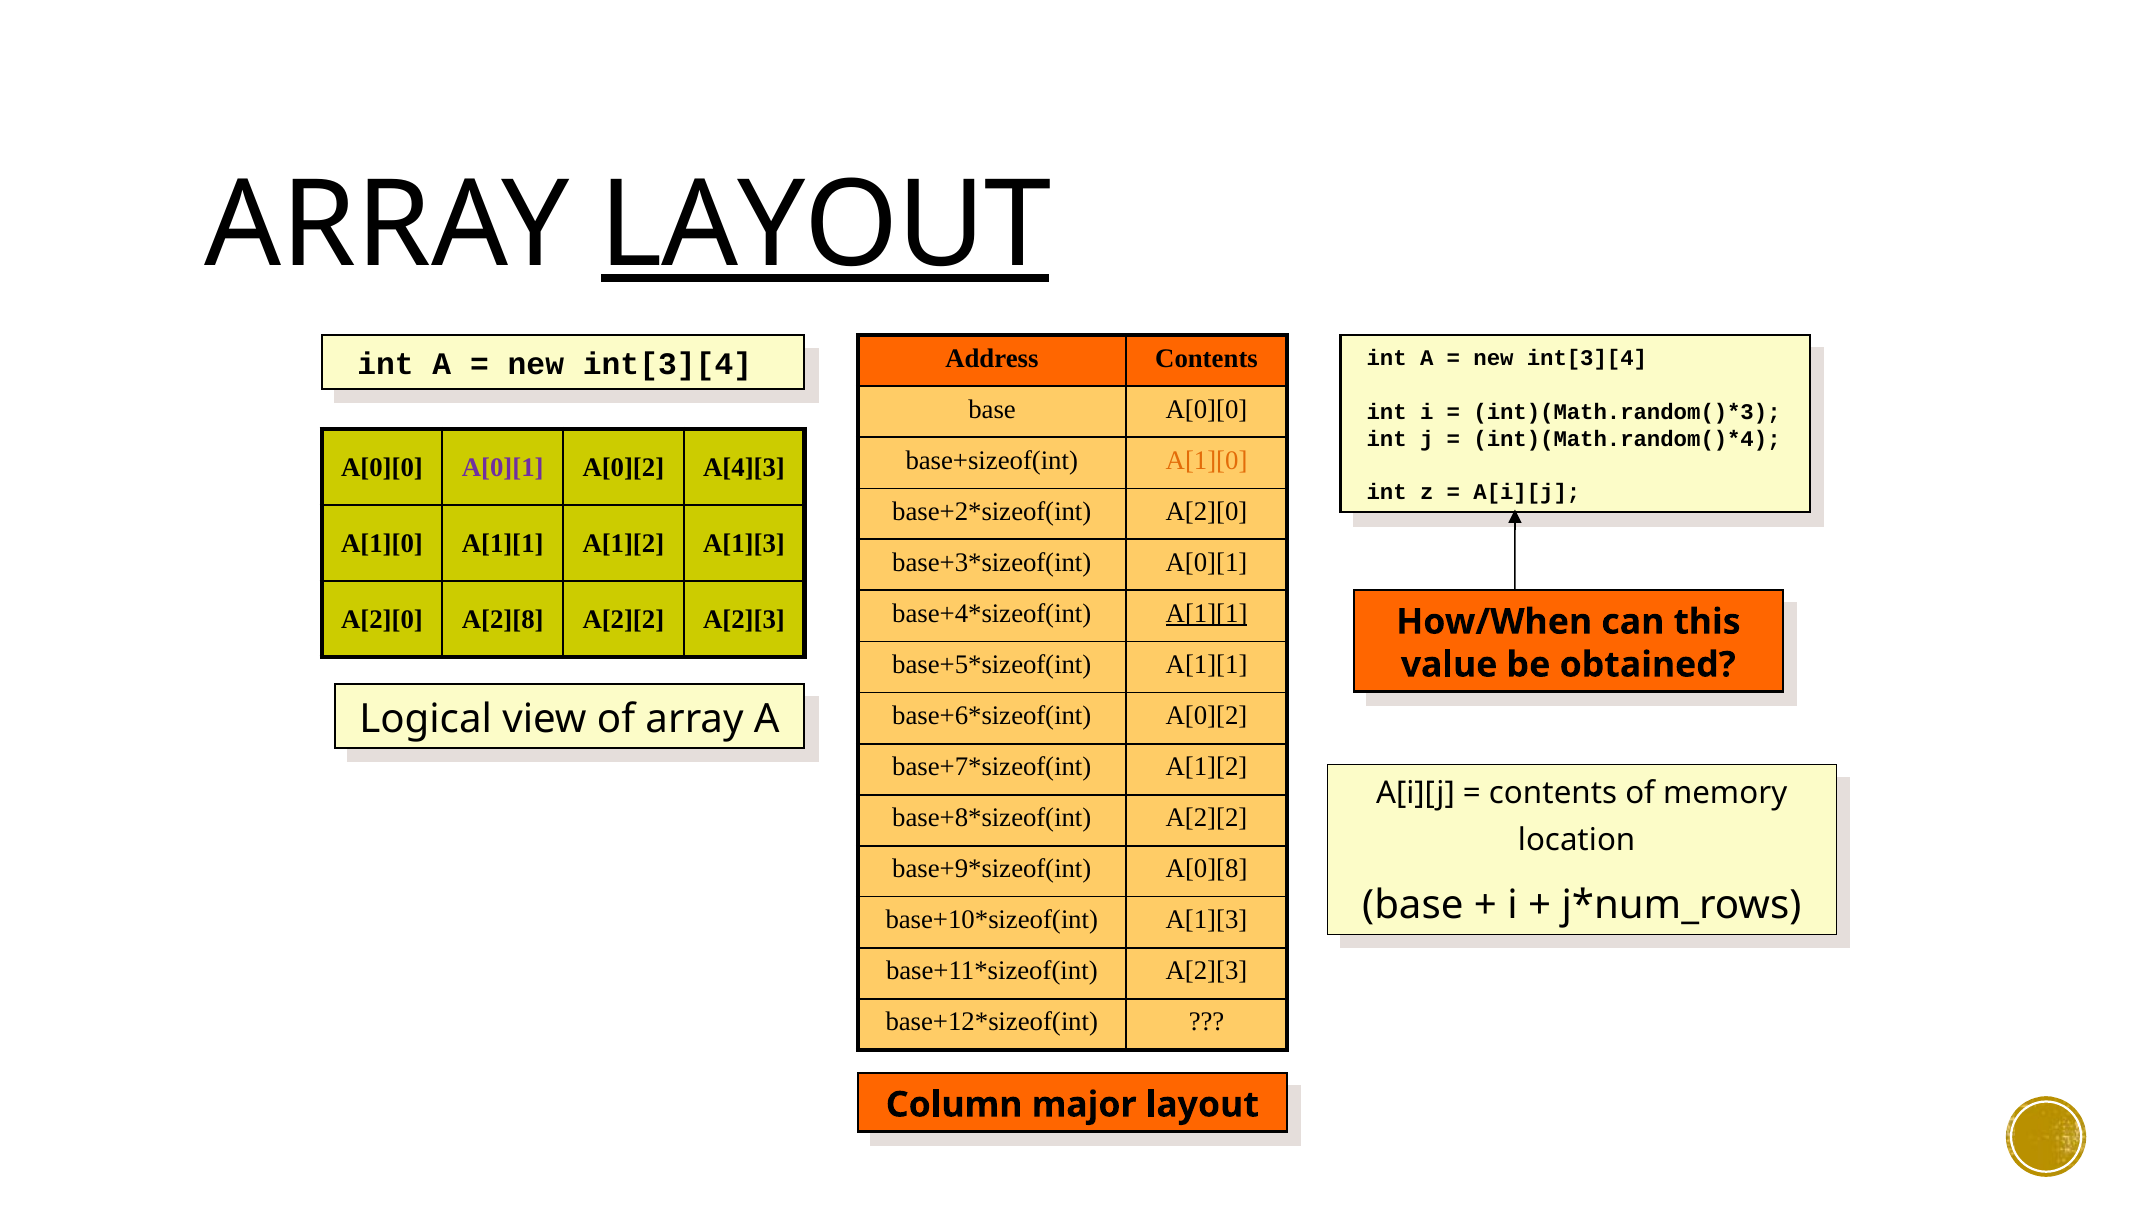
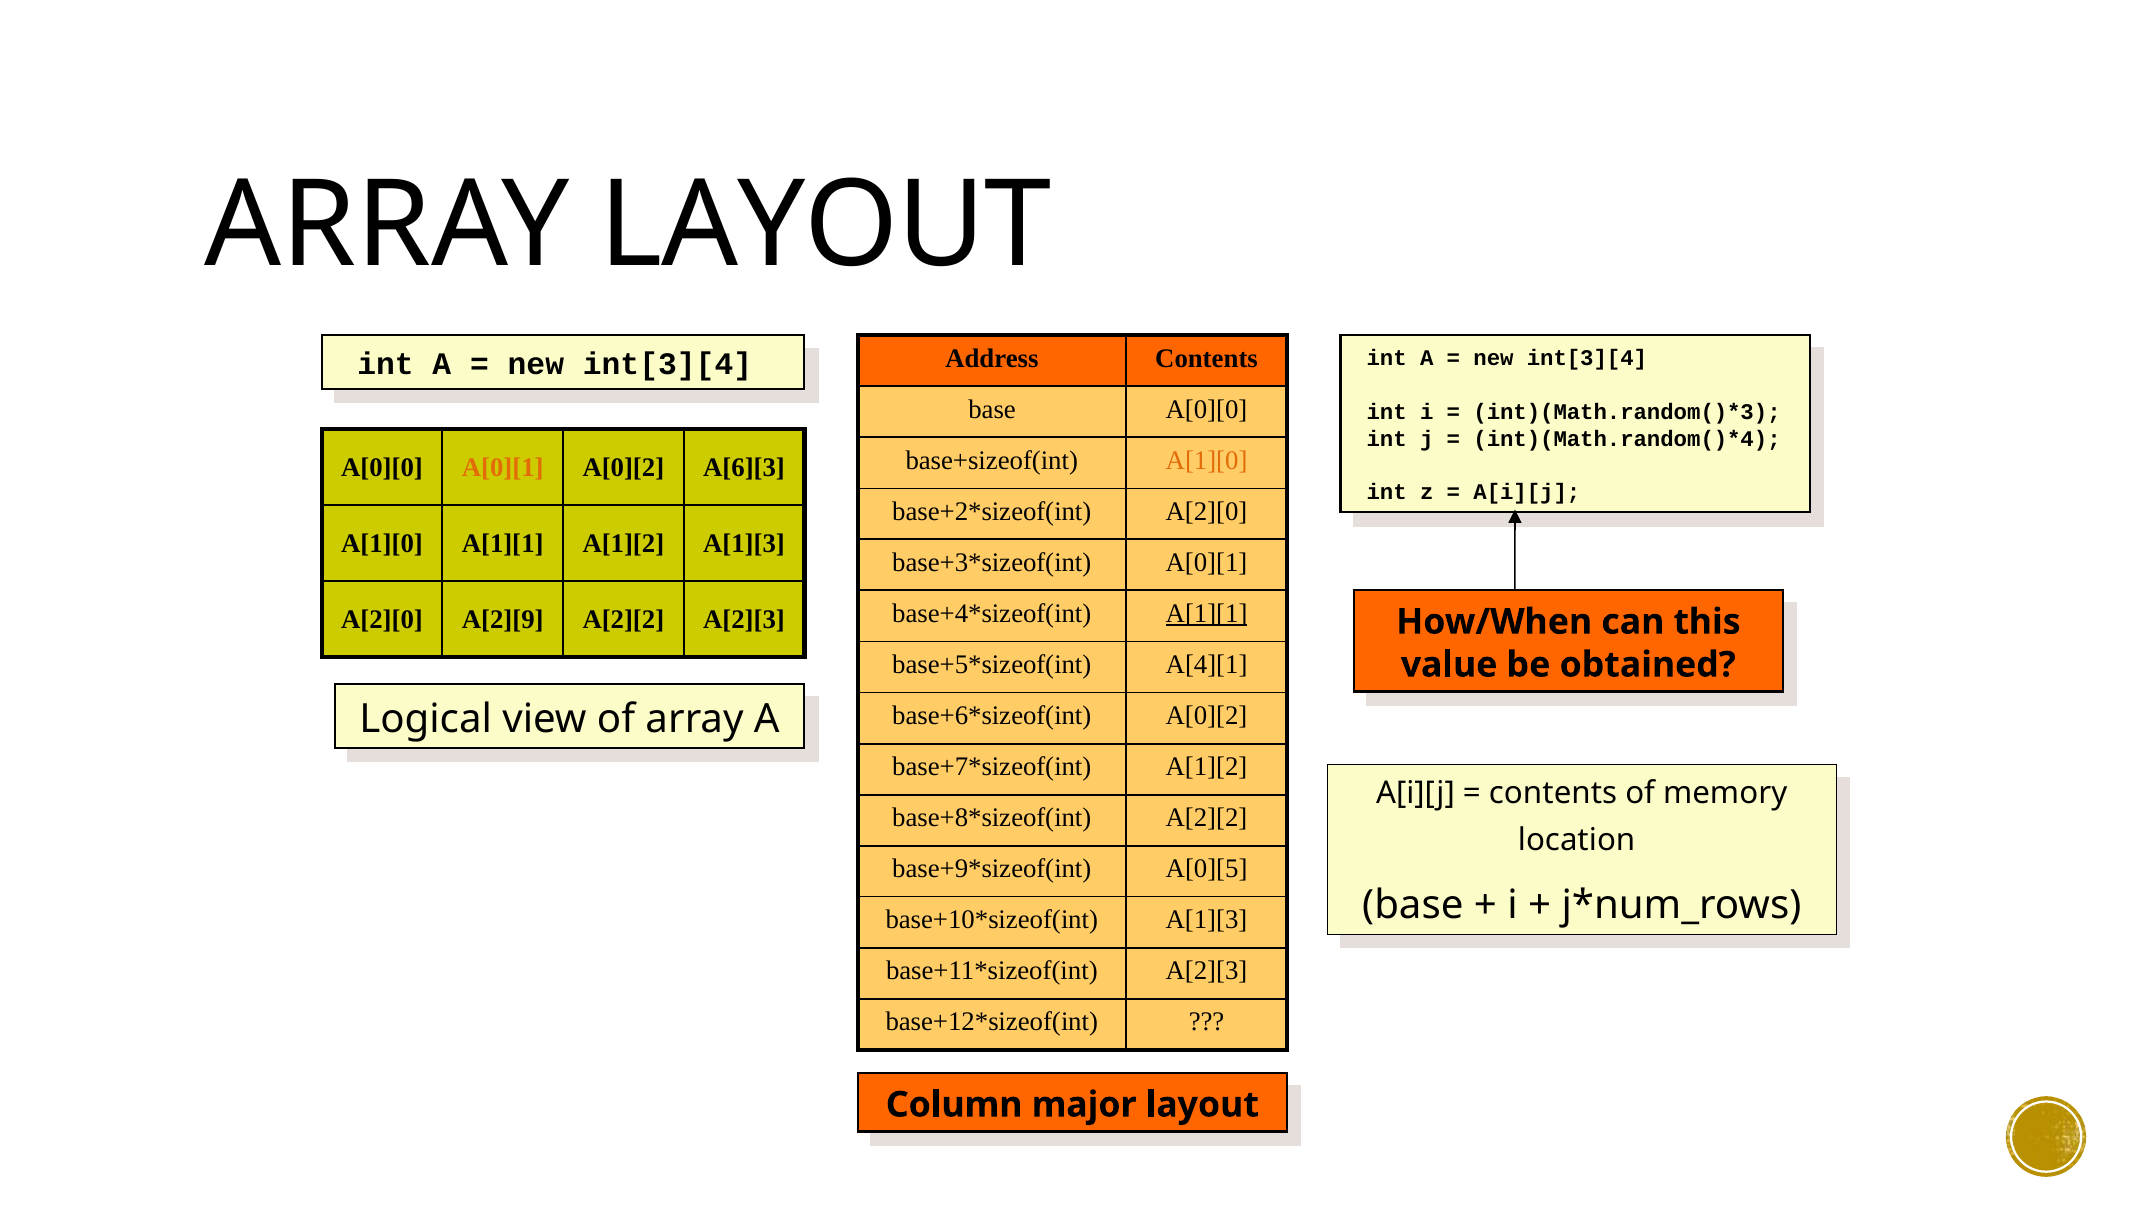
LAYOUT underline: present -> none (825, 226)
A[0][1 colour: purple -> orange (503, 467)
A[4][3: A[4][3 -> A[6][3 (744, 467)
A[2][8: A[2][8 -> A[2][9 (503, 619)
A[1][1: A[1][1 -> A[4][1 (1207, 664)
A[0][8: A[0][8 -> A[0][5 (1207, 868)
